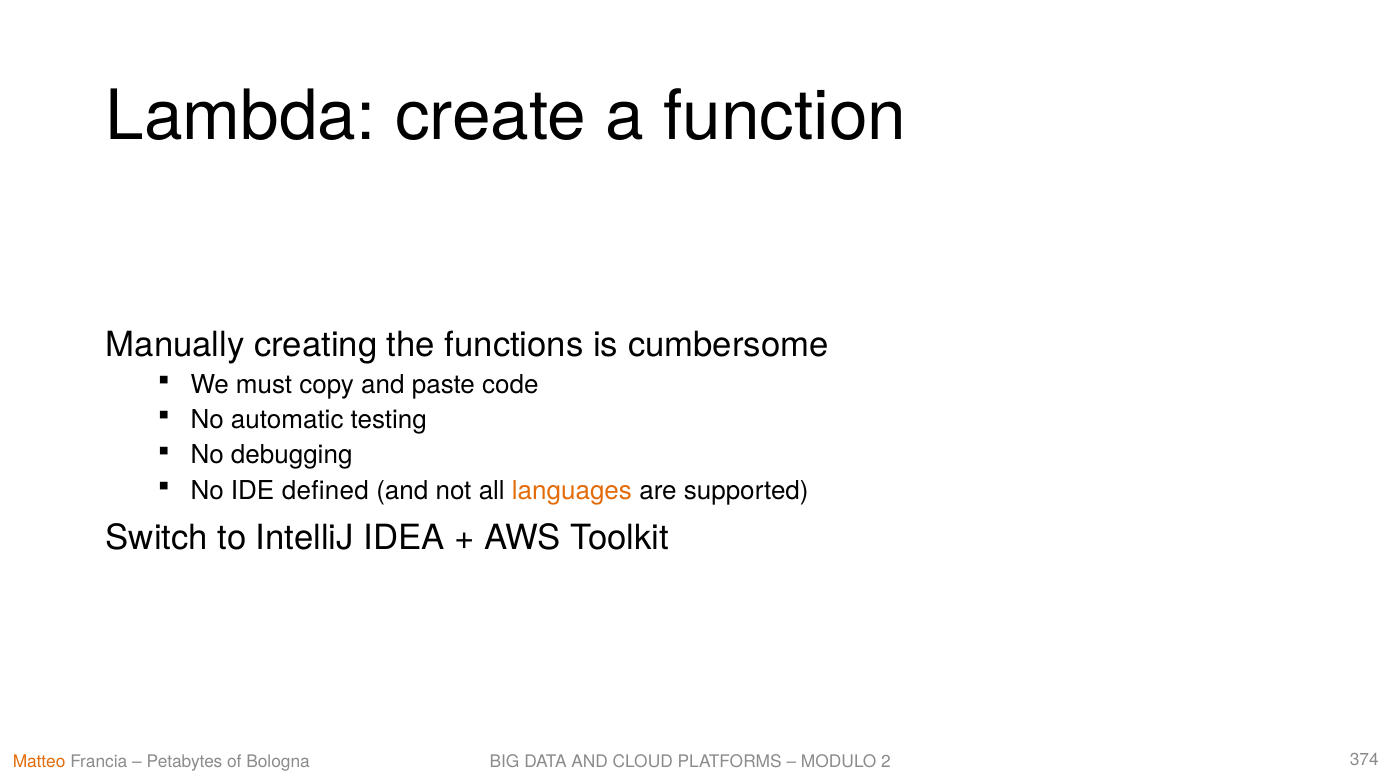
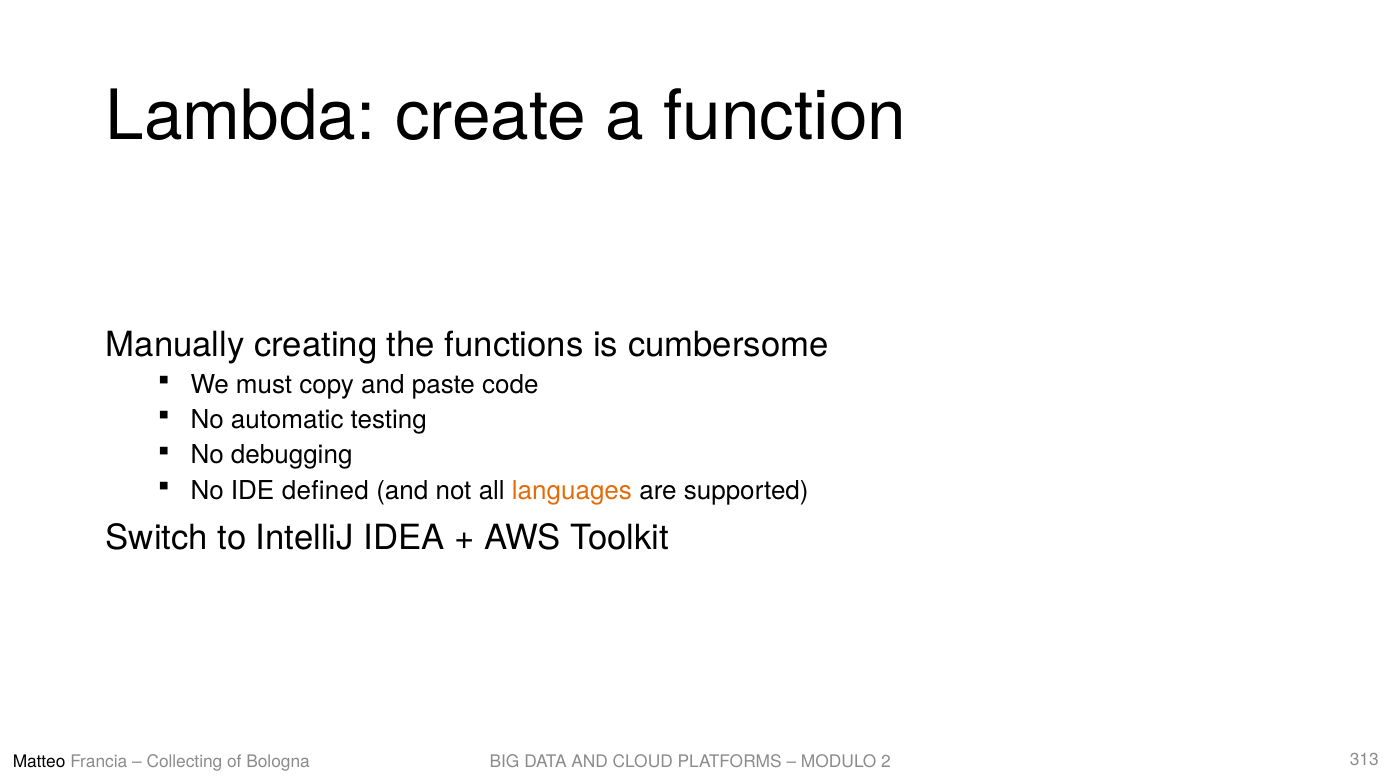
Matteo colour: orange -> black (39, 762)
Petabytes: Petabytes -> Collecting (184, 762)
374: 374 -> 313 (1364, 760)
